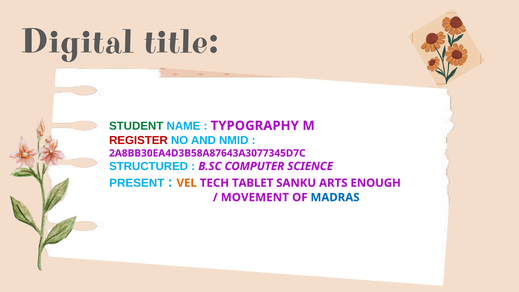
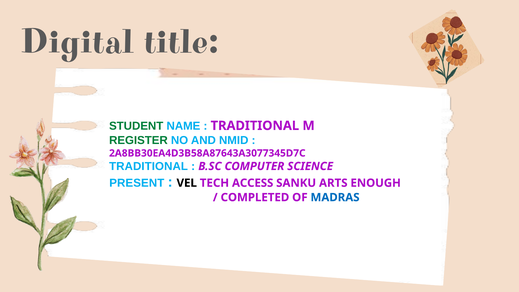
TYPOGRAPHY: TYPOGRAPHY -> TRADITIONAL (255, 126)
REGISTER colour: red -> green (138, 140)
STRUCTURED: STRUCTURED -> TRADITIONAL (149, 166)
VEL colour: orange -> black (187, 183)
TABLET: TABLET -> ACCESS (253, 183)
MOVEMENT: MOVEMENT -> COMPLETED (255, 197)
